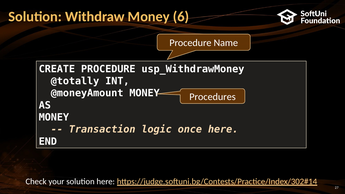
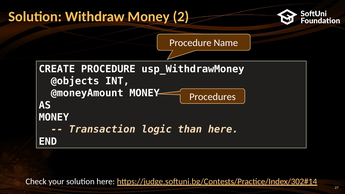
6: 6 -> 2 (181, 17)
@totally: @totally -> @objects (75, 81)
once: once -> than (190, 129)
